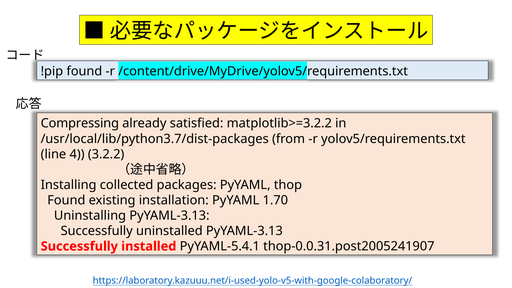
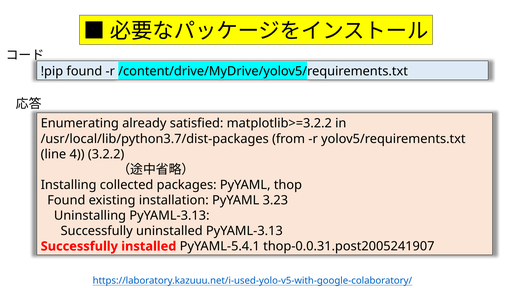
Compressing: Compressing -> Enumerating (80, 123)
1.70: 1.70 -> 3.23 (275, 200)
